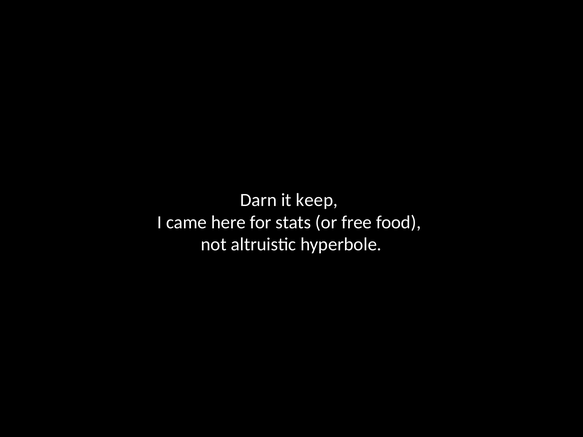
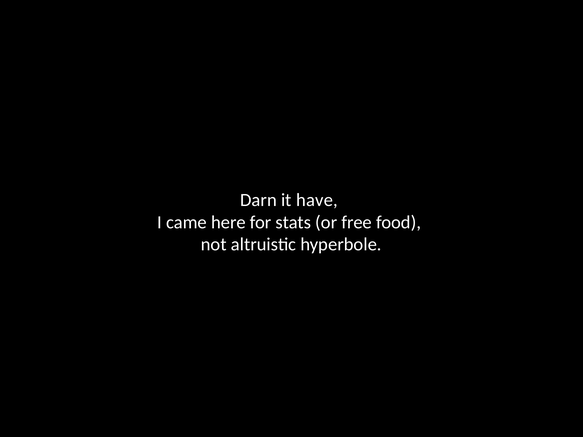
keep: keep -> have (317, 200)
